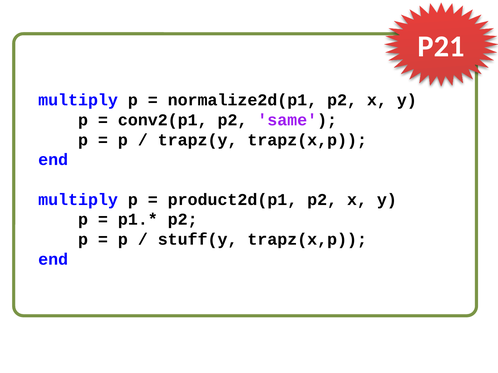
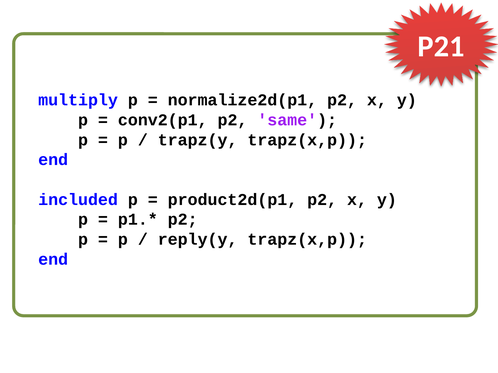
multiply: multiply -> included (78, 200)
stuff(y: stuff(y -> reply(y (198, 240)
